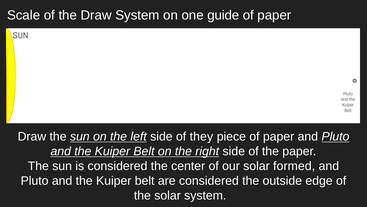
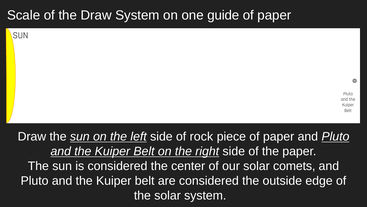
they: they -> rock (201, 136)
formed: formed -> comets (294, 166)
